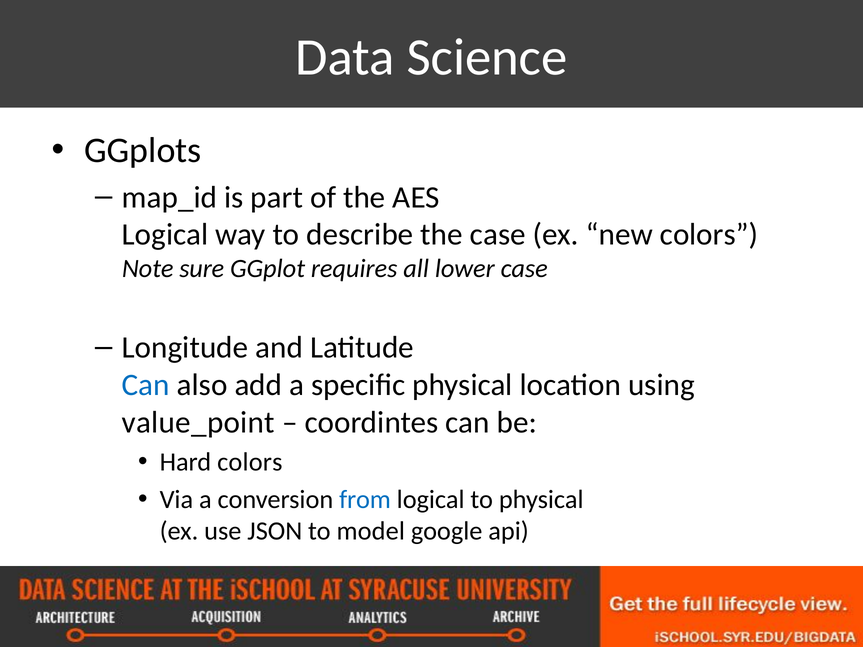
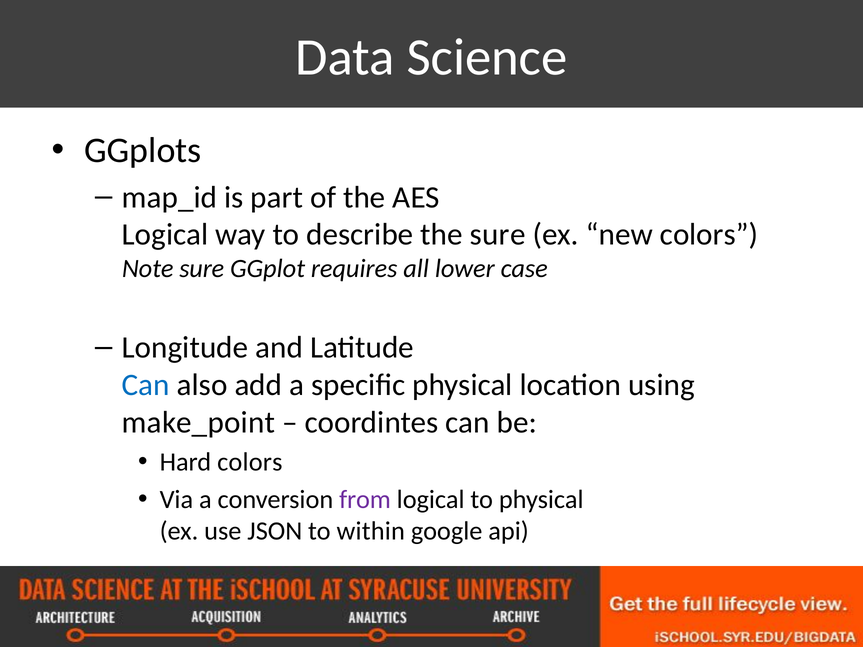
the case: case -> sure (498, 235)
value_point: value_point -> make_point (198, 423)
from colour: blue -> purple (365, 500)
model: model -> within (371, 531)
